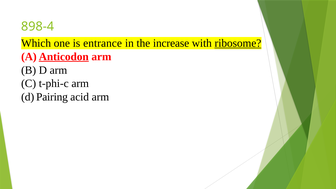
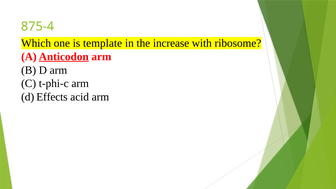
898-4: 898-4 -> 875-4 (38, 26)
entrance: entrance -> template (103, 43)
ribosome underline: present -> none (238, 43)
Pairing: Pairing -> Effects (52, 97)
